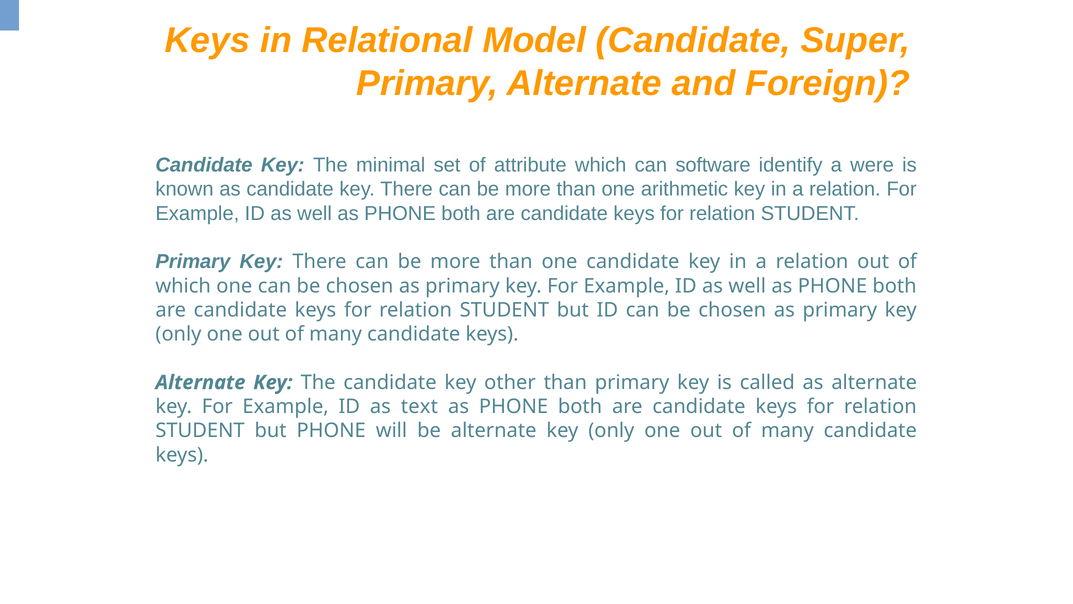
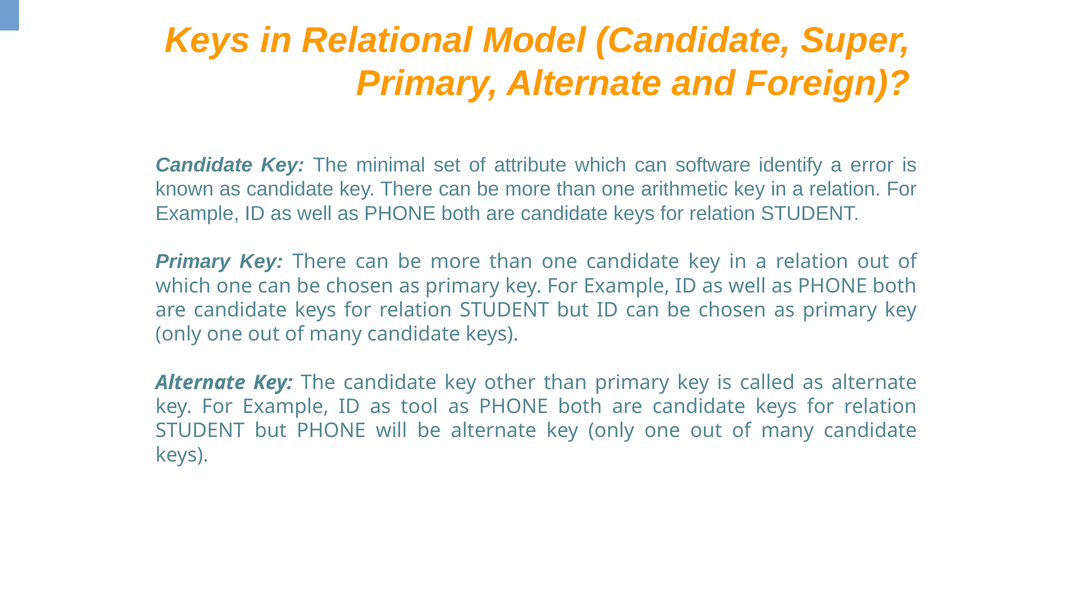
were: were -> error (872, 165)
text: text -> tool (419, 406)
